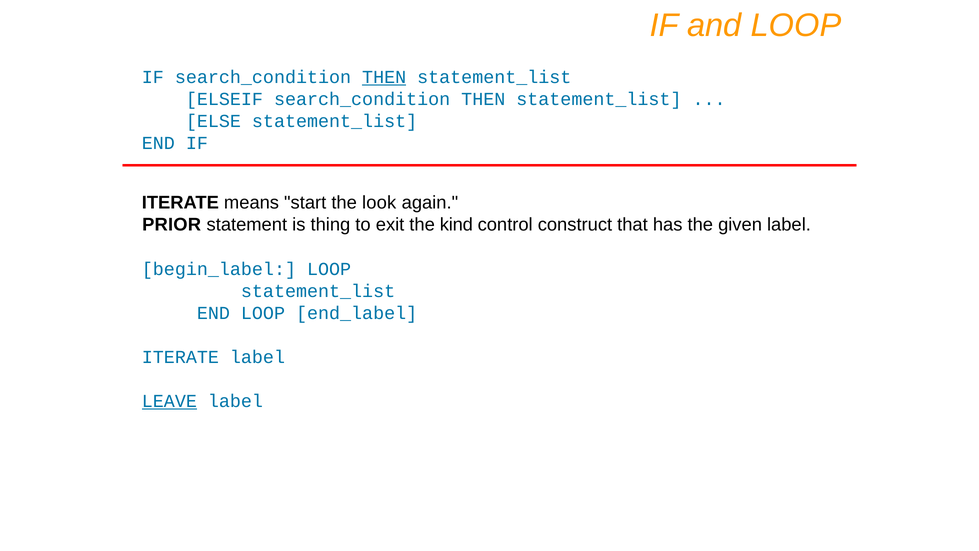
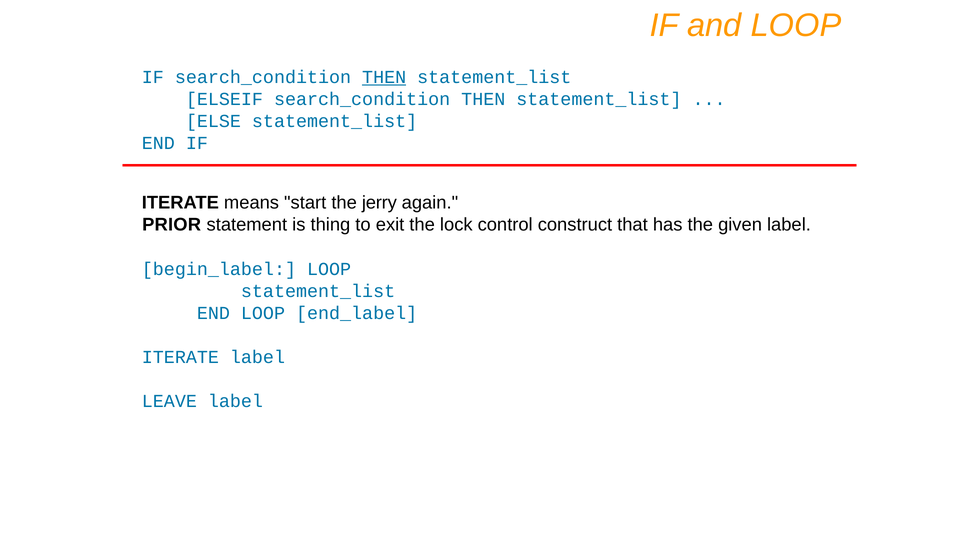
look: look -> jerry (379, 203)
kind: kind -> lock (456, 225)
LEAVE underline: present -> none (169, 401)
